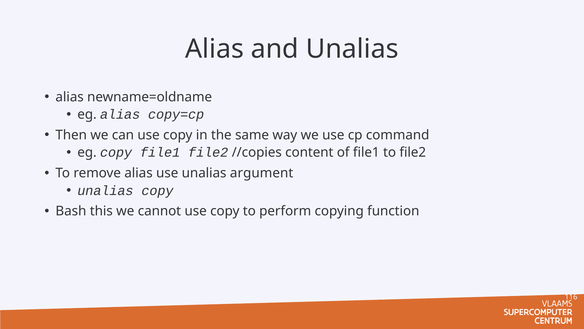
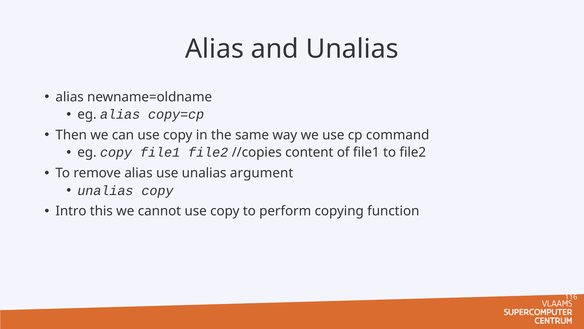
Bash: Bash -> Intro (71, 211)
